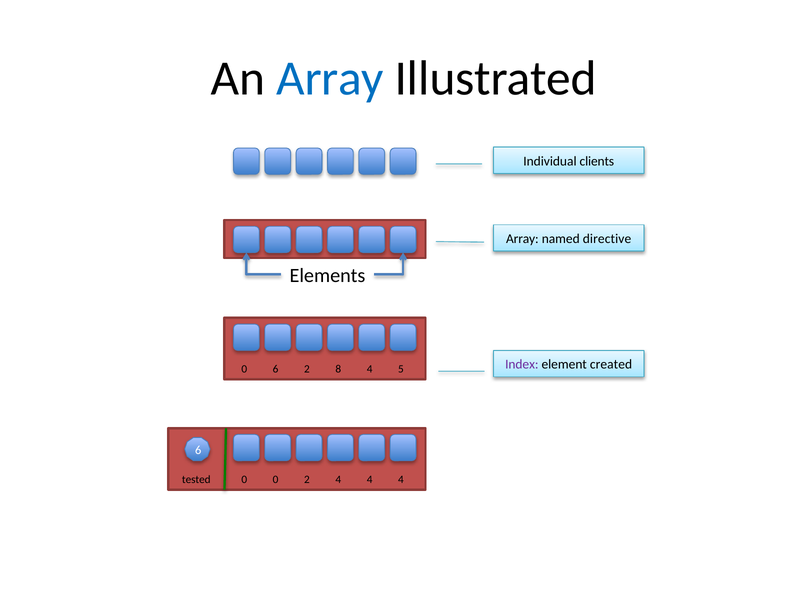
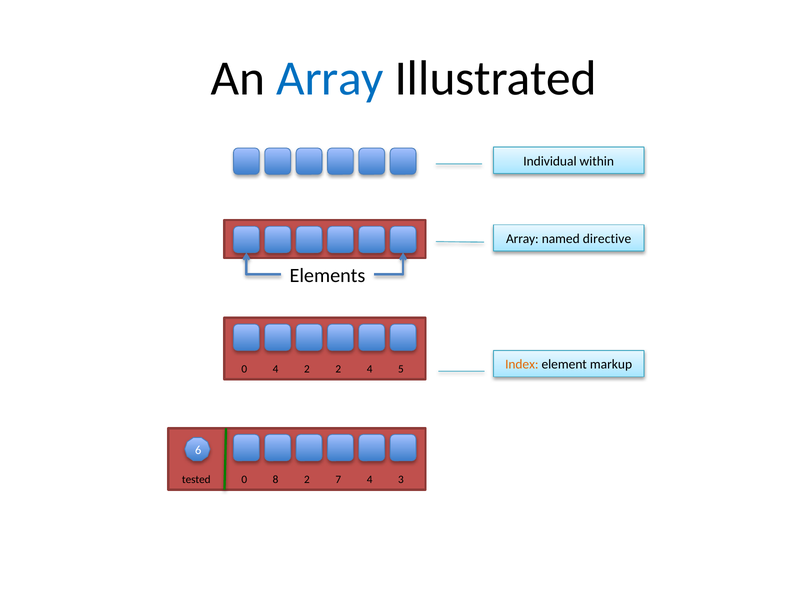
clients: clients -> within (597, 161)
0 6: 6 -> 4 (276, 369)
2 8: 8 -> 2 (338, 369)
Index colour: purple -> orange (522, 365)
created: created -> markup (611, 365)
0 0: 0 -> 8 (276, 479)
2 4: 4 -> 7 (338, 479)
4: 4 -> 3 (401, 479)
